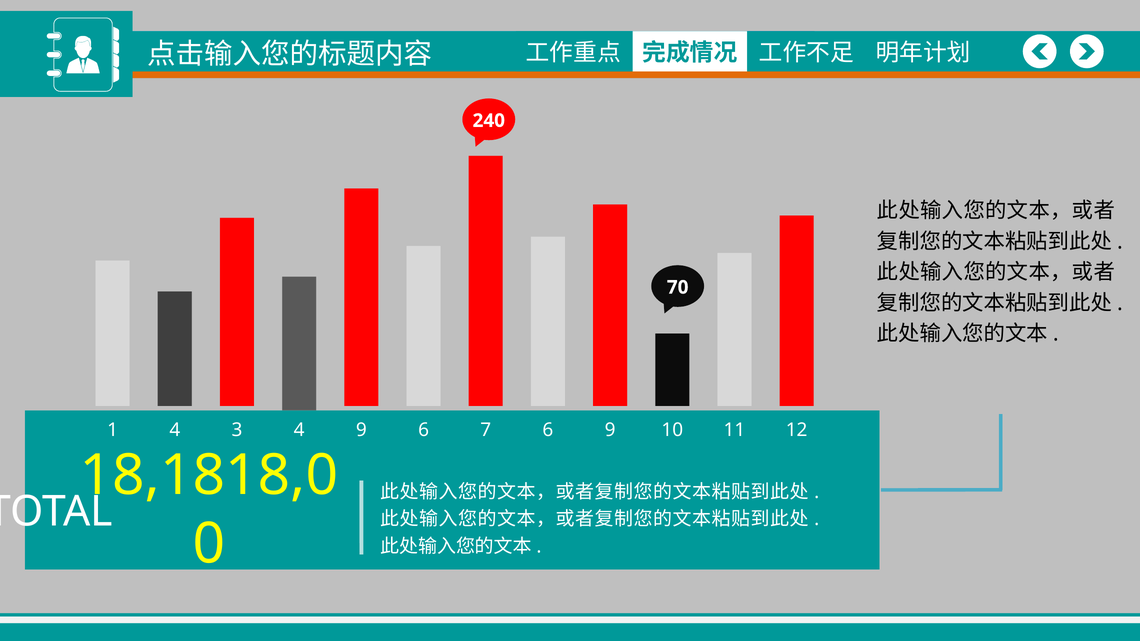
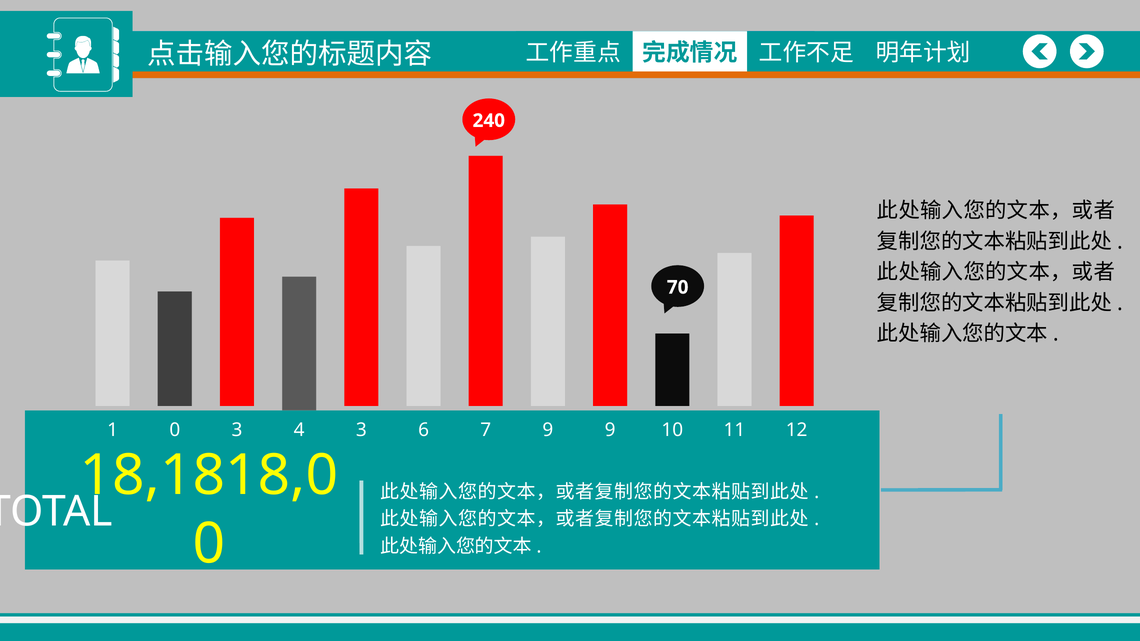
1 4: 4 -> 0 (175, 430)
4 9: 9 -> 3 (361, 430)
7 6: 6 -> 9 (548, 430)
